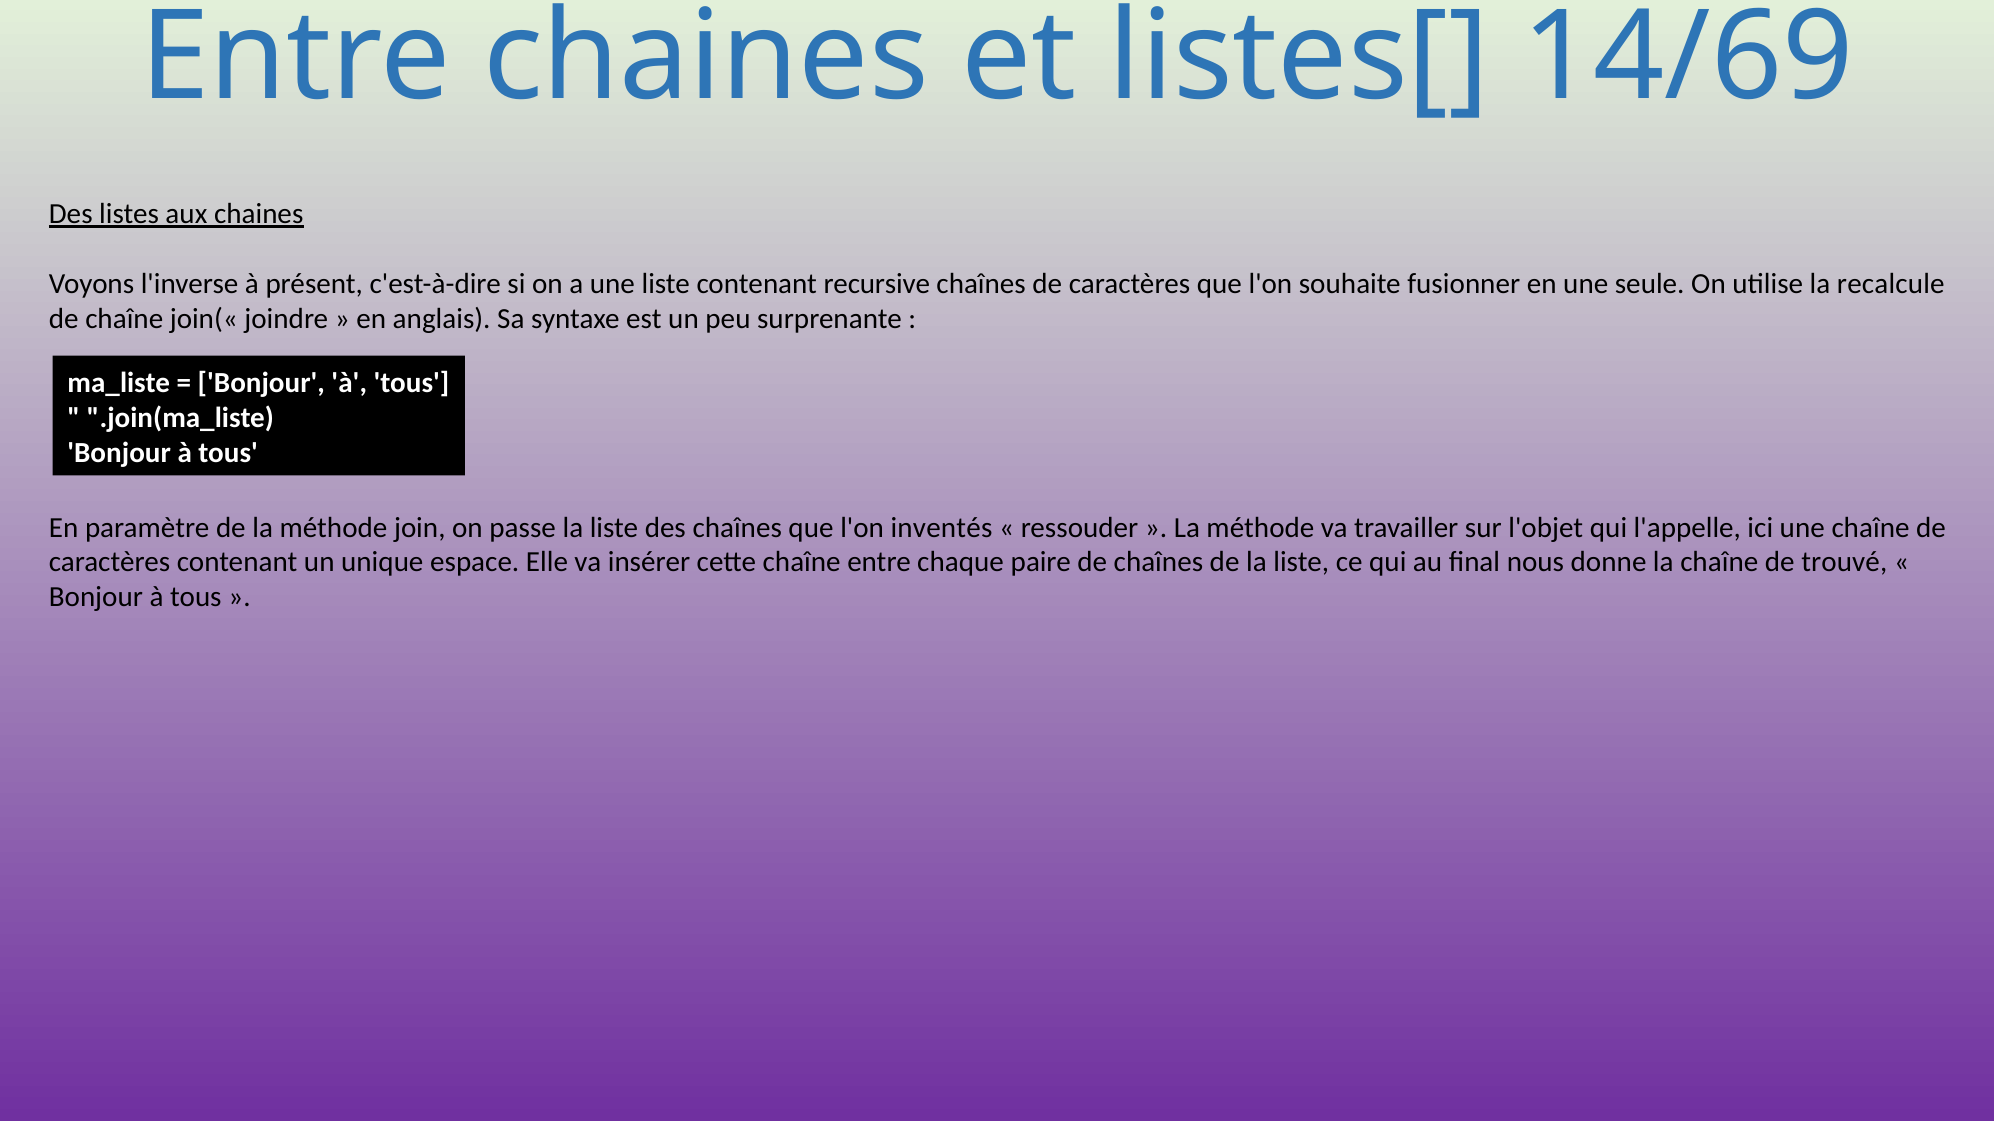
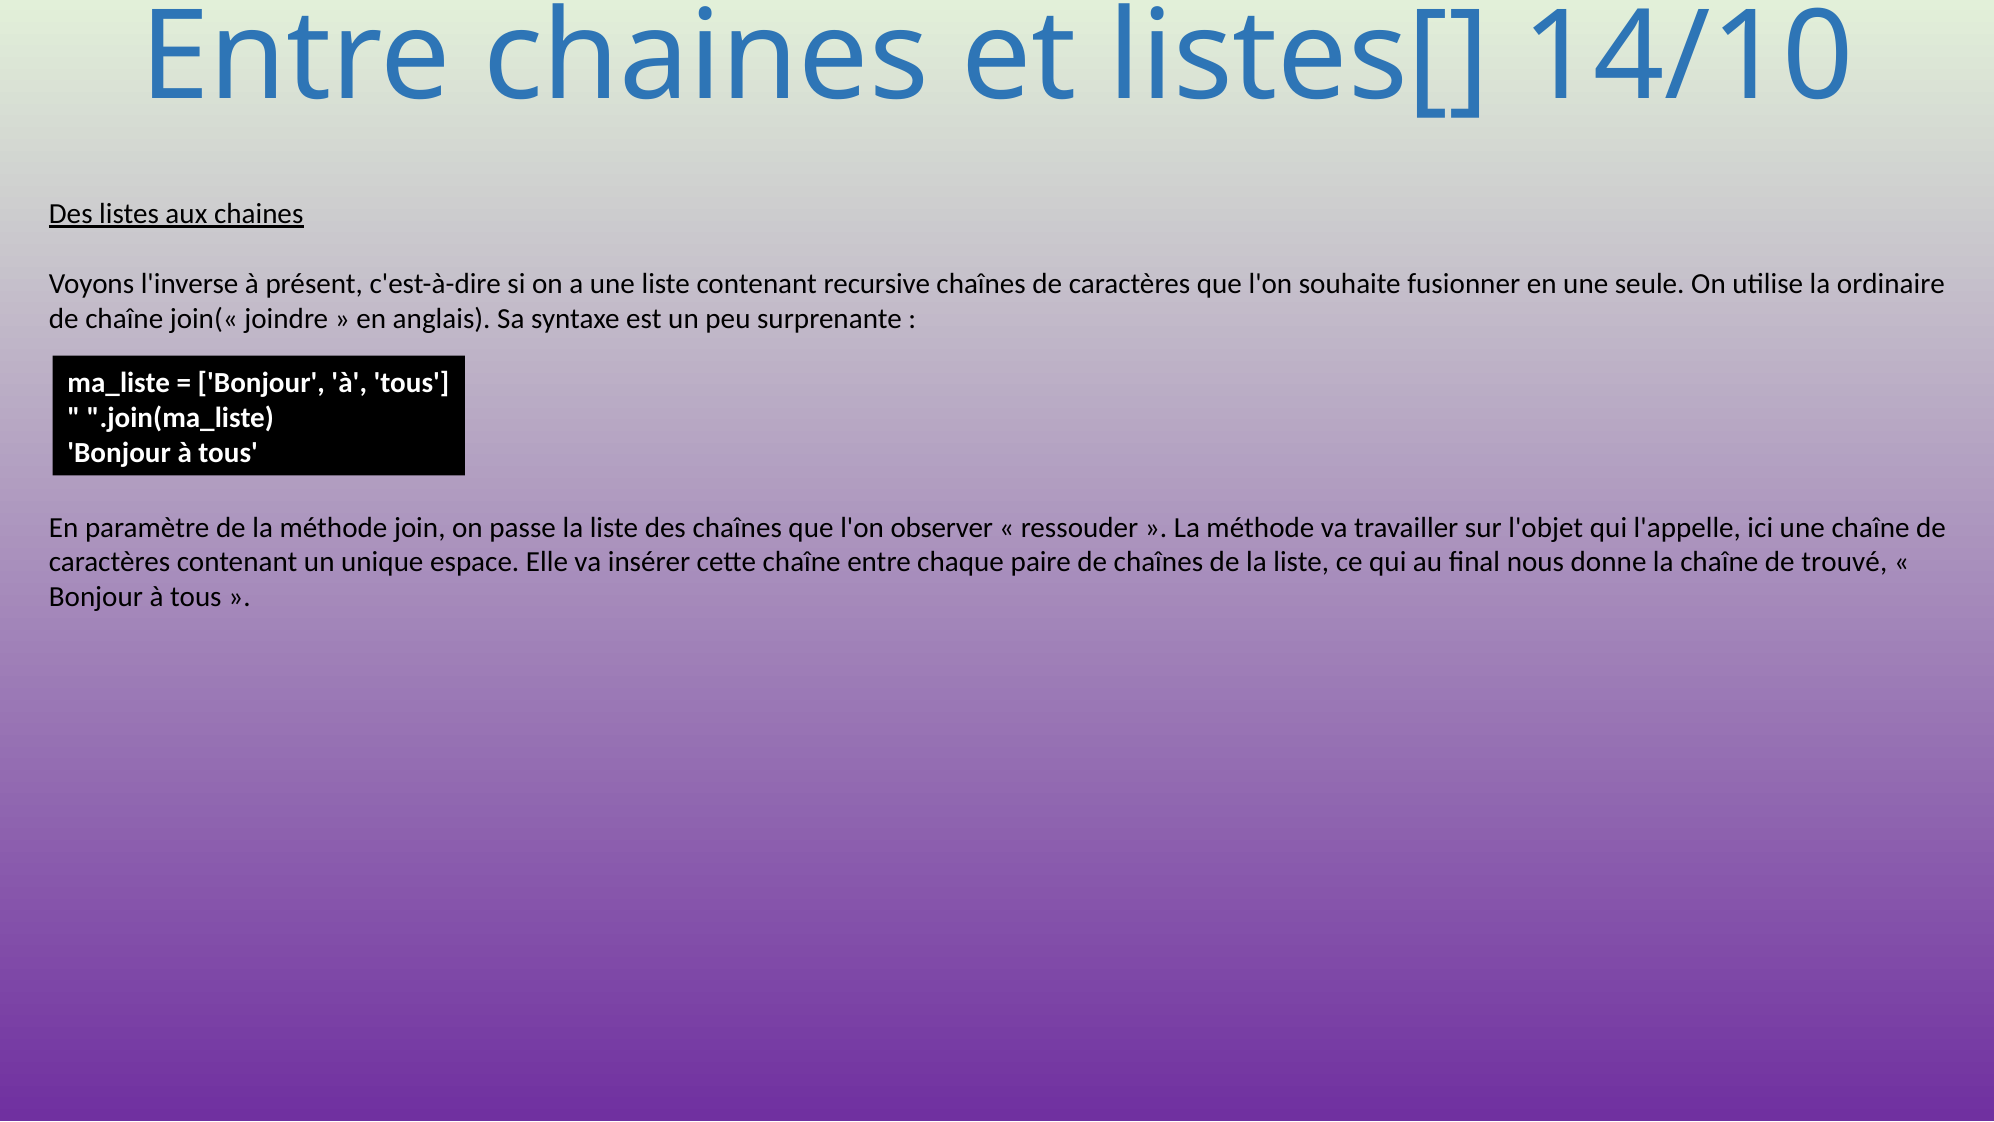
14/69: 14/69 -> 14/10 (1688, 57)
recalcule: recalcule -> ordinaire (1891, 283)
inventés: inventés -> observer (942, 527)
